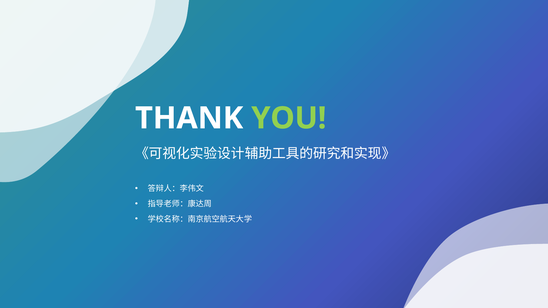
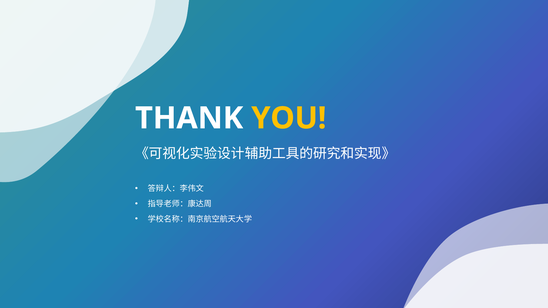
YOU colour: light green -> yellow (289, 118)
